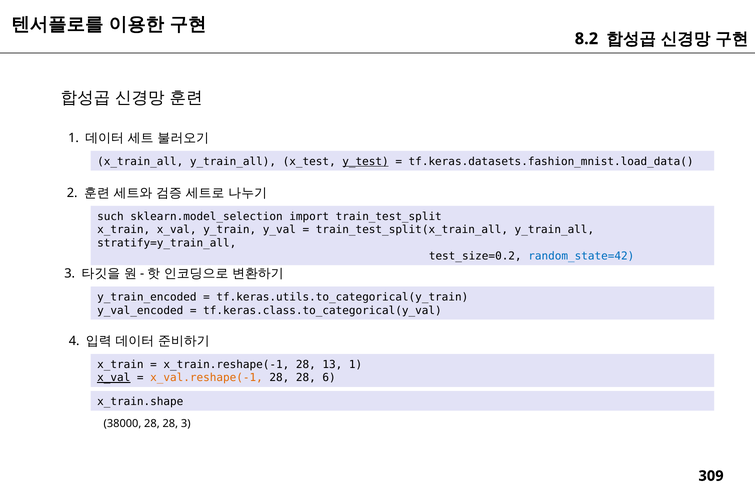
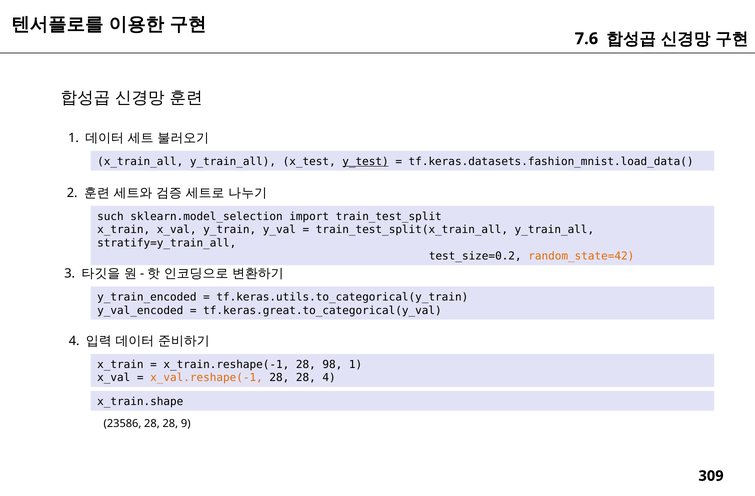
8.2: 8.2 -> 7.6 (586, 39)
random_state=42 colour: blue -> orange (581, 256)
tf.keras.class.to_categorical(y_val: tf.keras.class.to_categorical(y_val -> tf.keras.great.to_categorical(y_val (322, 310)
13: 13 -> 98 (332, 365)
x_val underline: present -> none (114, 378)
28 6: 6 -> 4 (329, 378)
38000: 38000 -> 23586 (122, 423)
28 3: 3 -> 9 (186, 423)
